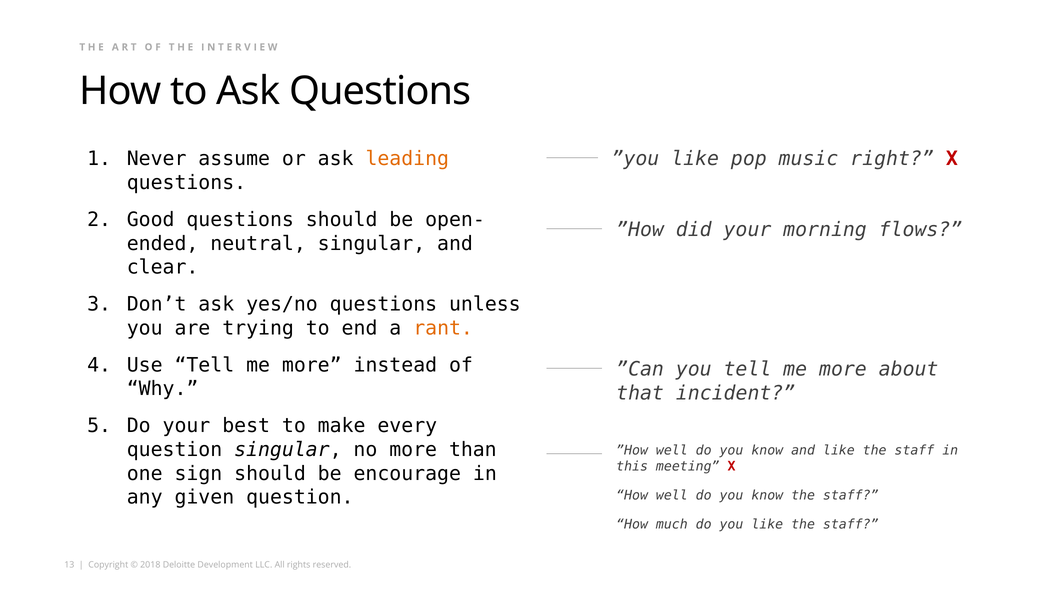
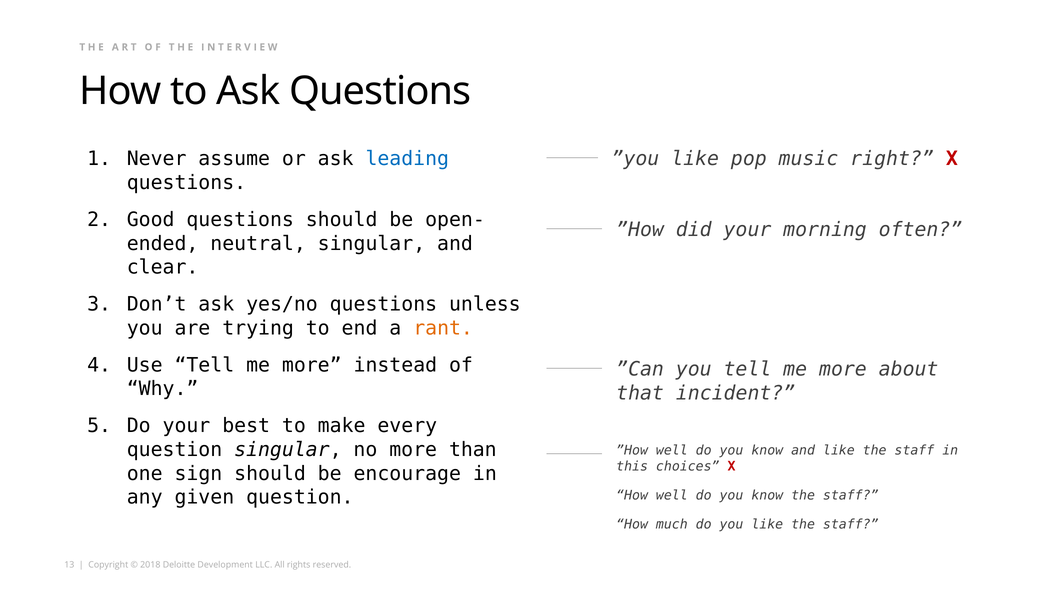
leading colour: orange -> blue (407, 159)
flows: flows -> often (921, 230)
meeting: meeting -> choices (688, 466)
